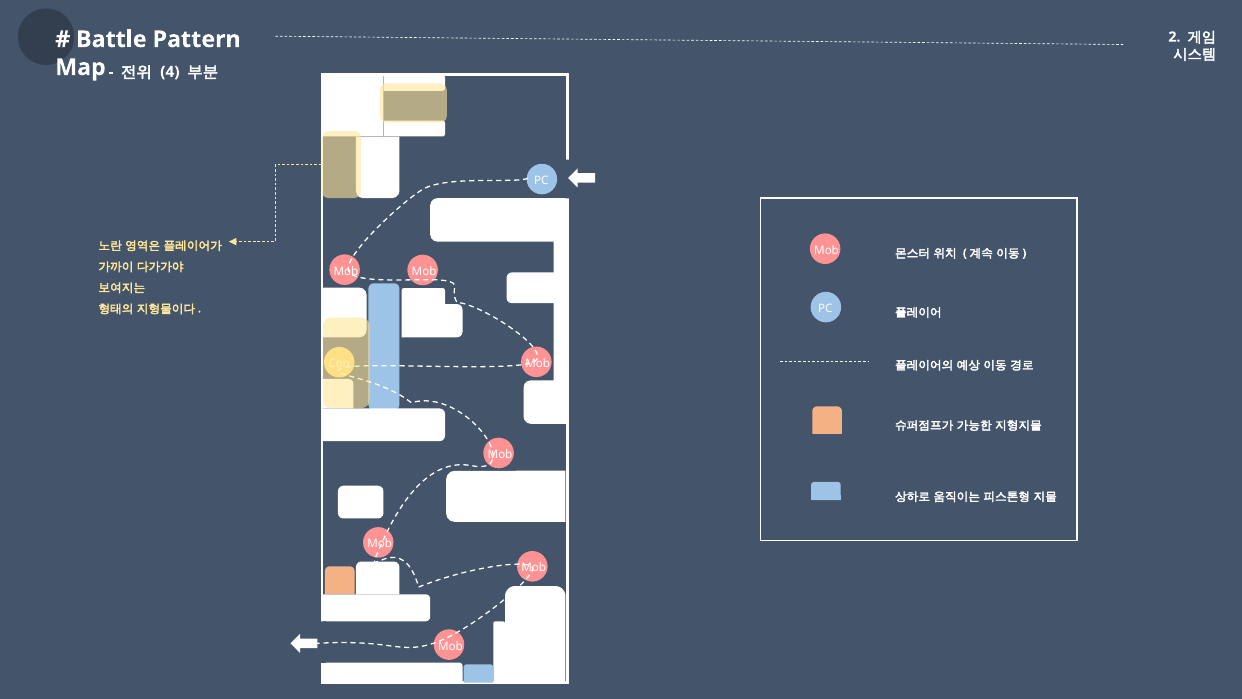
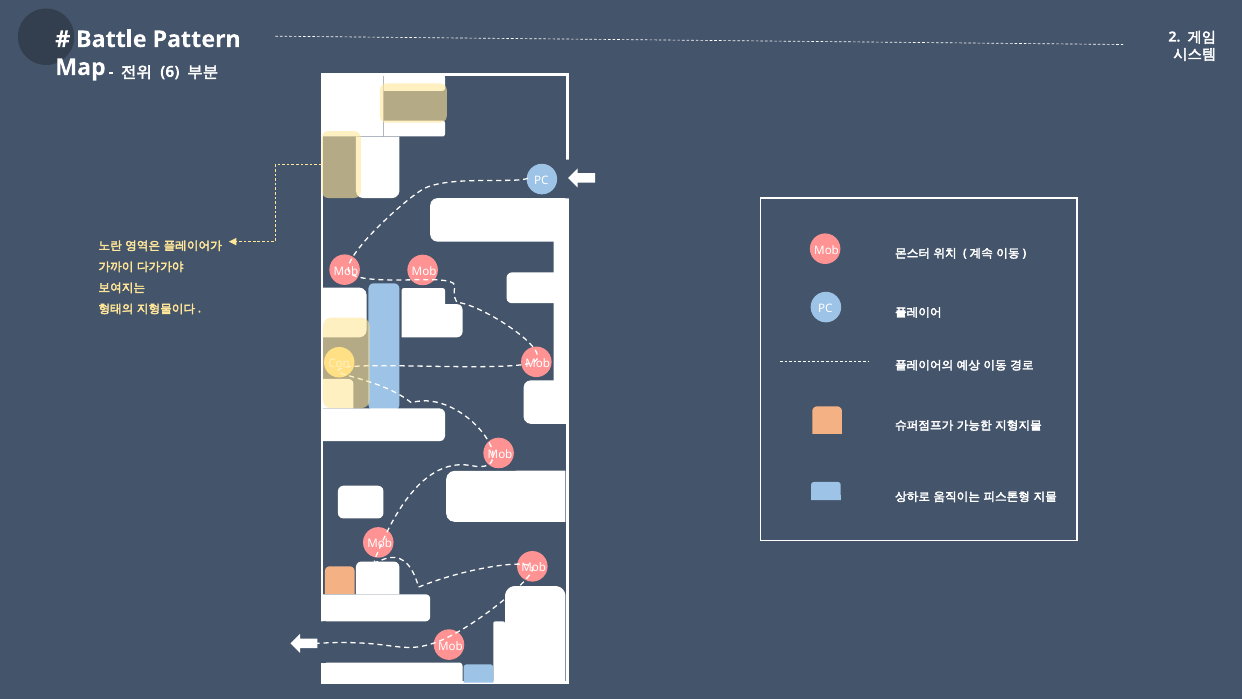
4: 4 -> 6 (170, 72)
